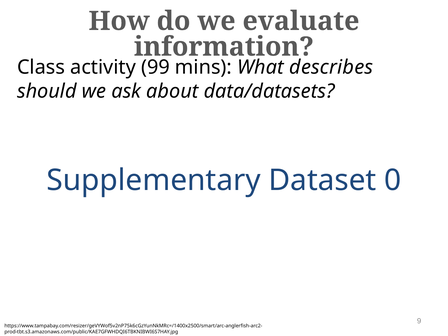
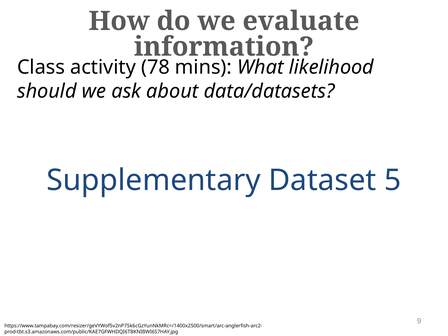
99: 99 -> 78 (155, 67)
describes: describes -> likelihood (331, 67)
0: 0 -> 5 (393, 180)
